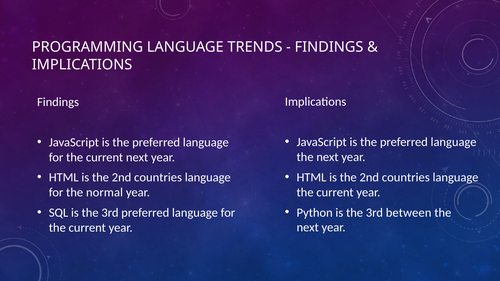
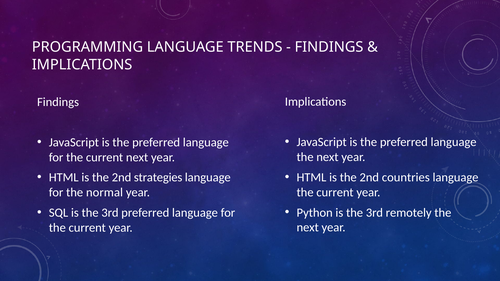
countries: countries -> strategies (158, 178)
between: between -> remotely (409, 213)
